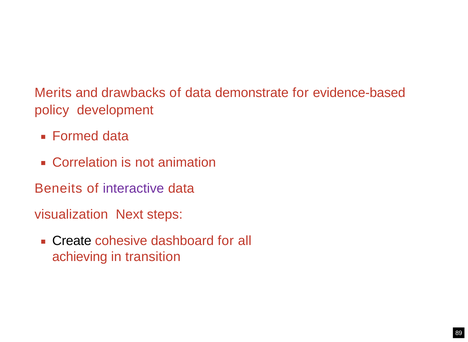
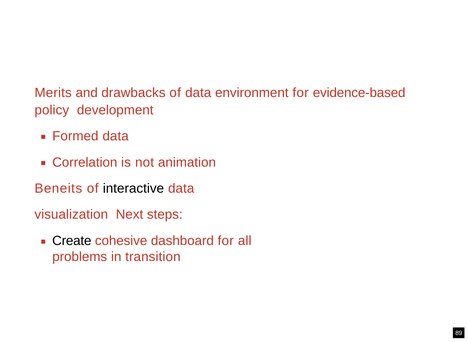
demonstrate: demonstrate -> environment (252, 93)
interactive colour: purple -> black (133, 188)
achieving: achieving -> problems (80, 256)
